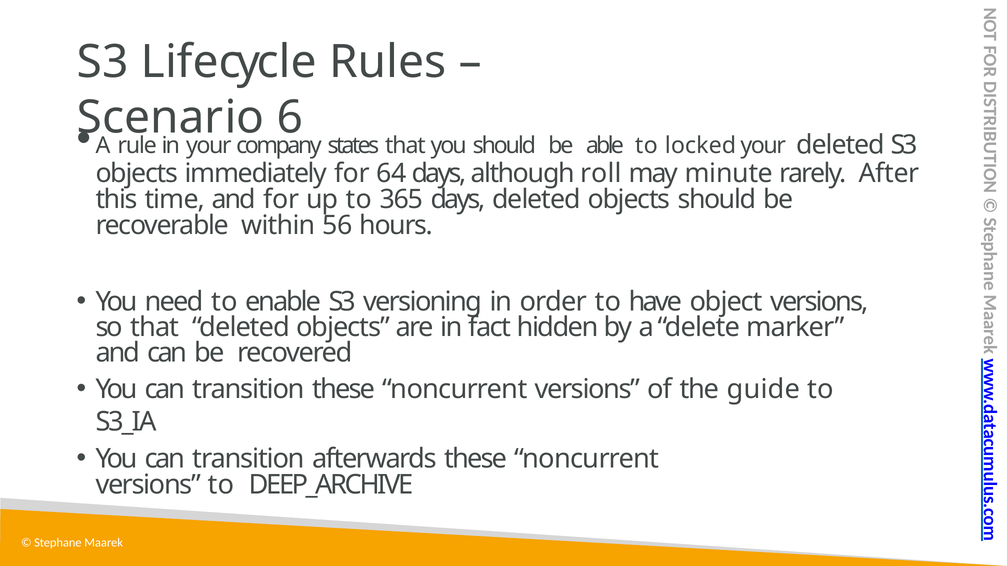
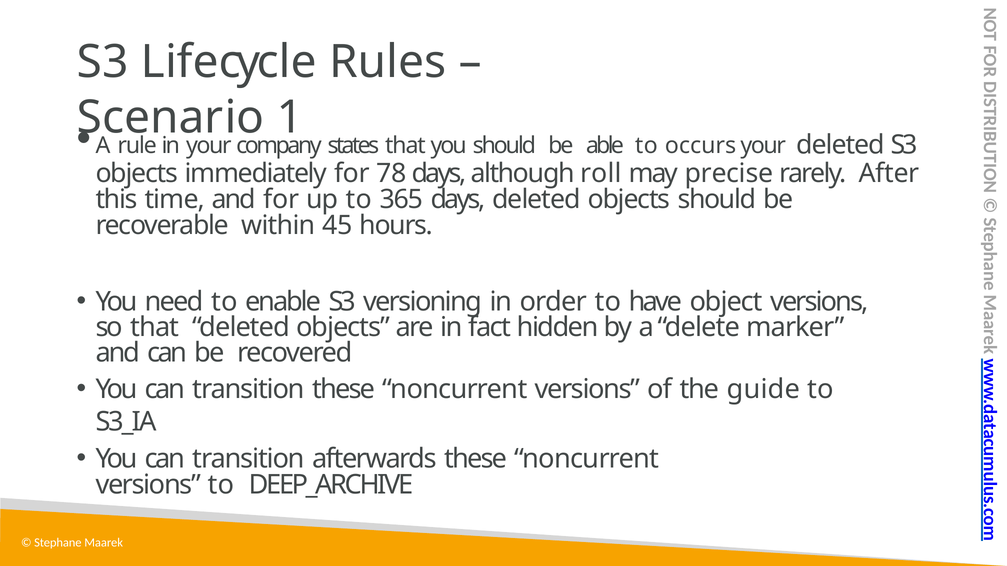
6: 6 -> 1 (290, 118)
locked: locked -> occurs (701, 146)
64: 64 -> 78 (391, 173)
minute: minute -> precise (729, 173)
56: 56 -> 45 (338, 226)
